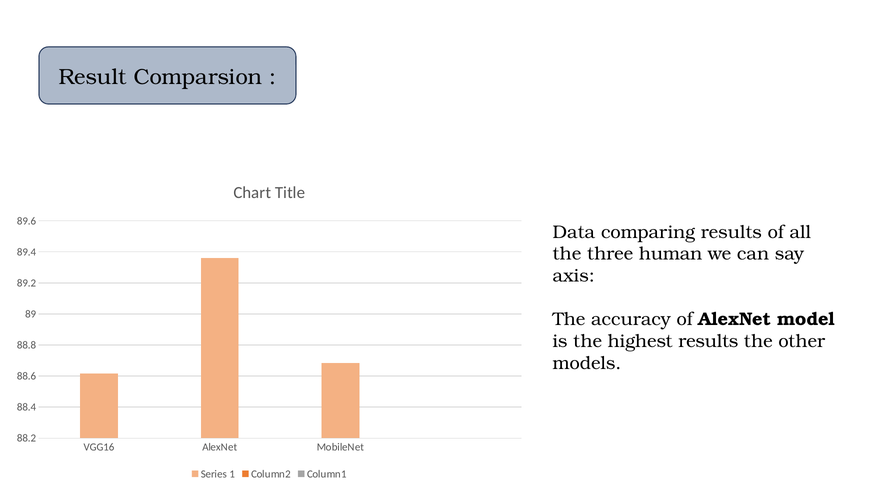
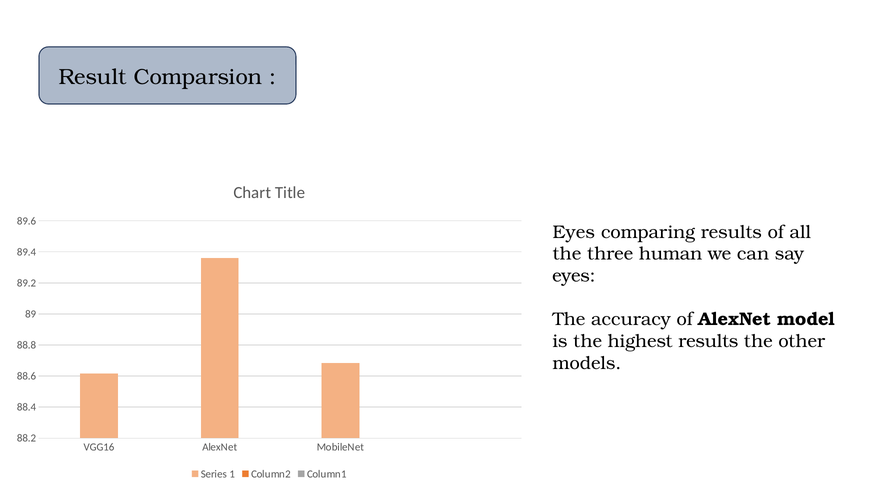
Data: Data -> Eyes (574, 232)
axis: axis -> eyes (574, 275)
